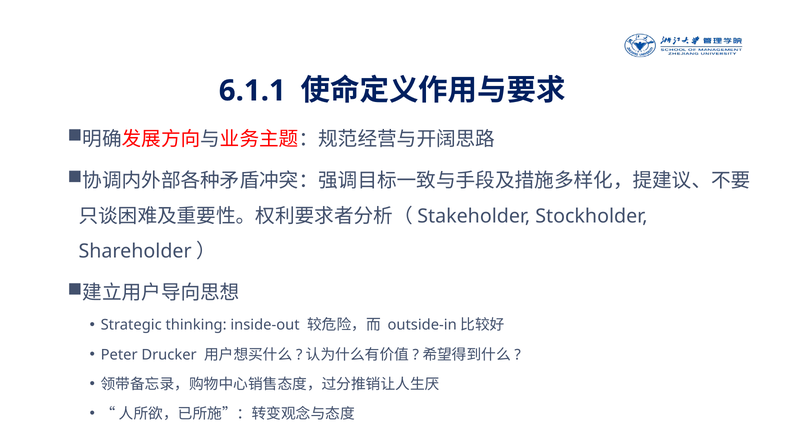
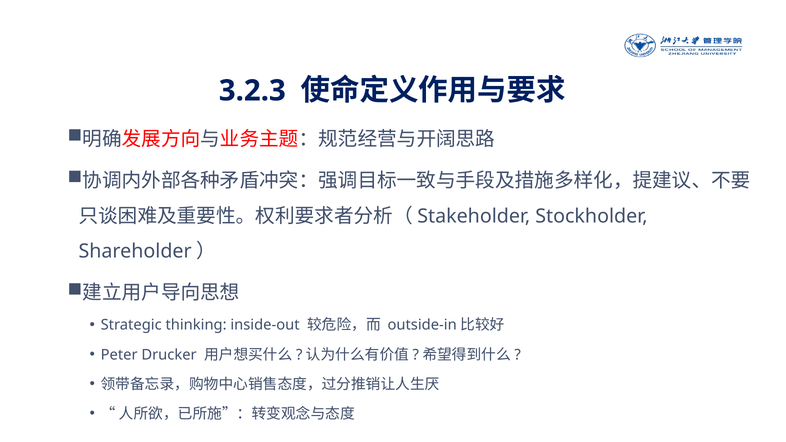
6.1.1: 6.1.1 -> 3.2.3 (252, 91)
